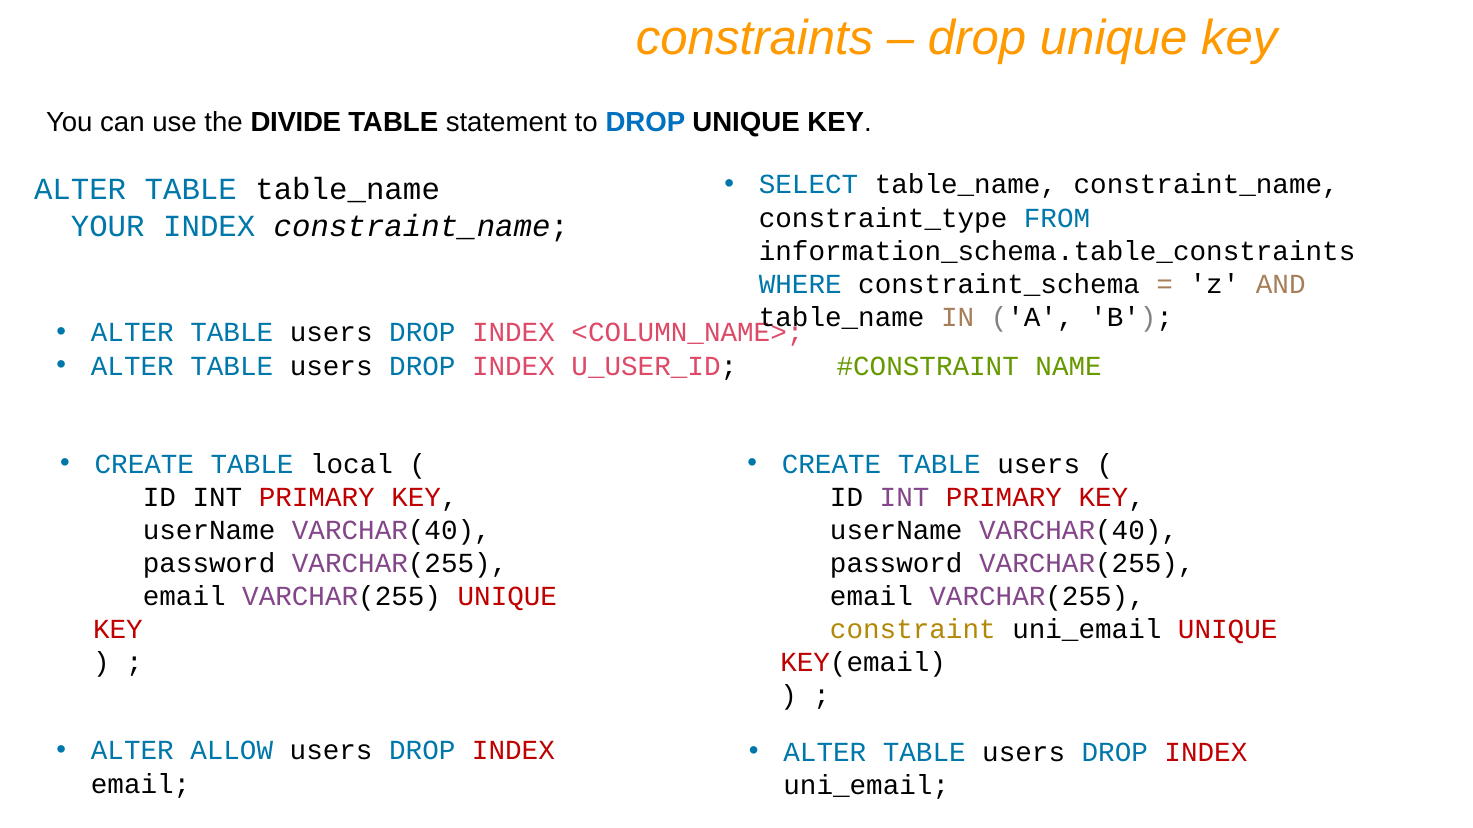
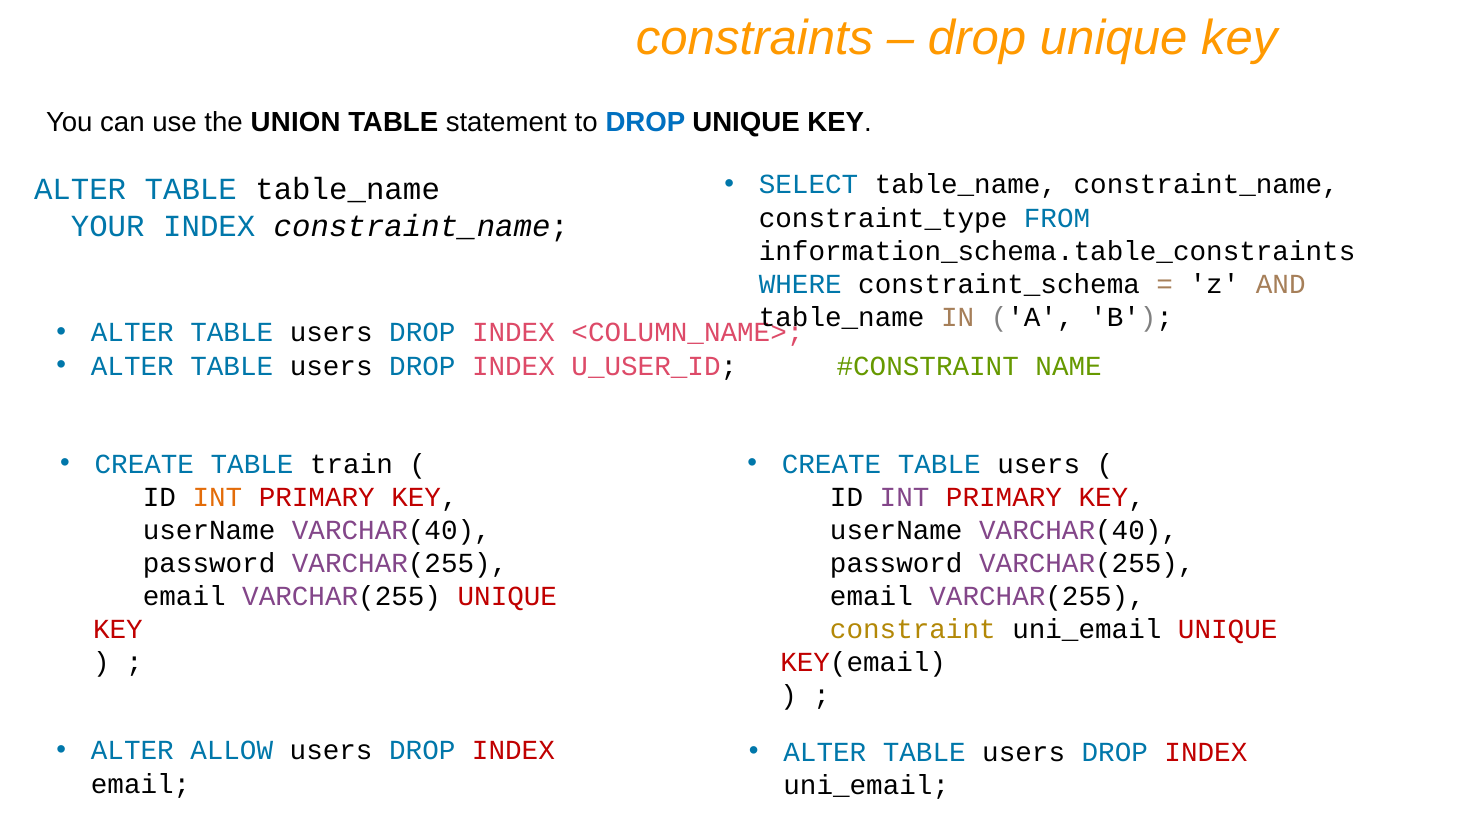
DIVIDE: DIVIDE -> UNION (296, 123)
local: local -> train (351, 464)
INT colour: black -> orange (217, 497)
